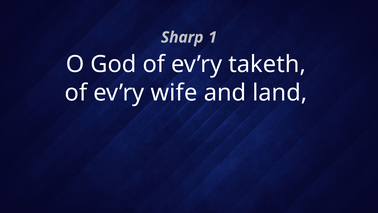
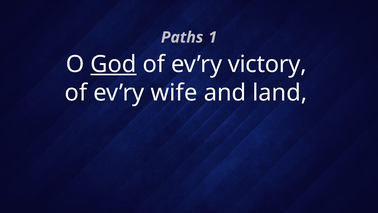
Sharp: Sharp -> Paths (182, 37)
God underline: none -> present (113, 64)
taketh: taketh -> victory (267, 64)
